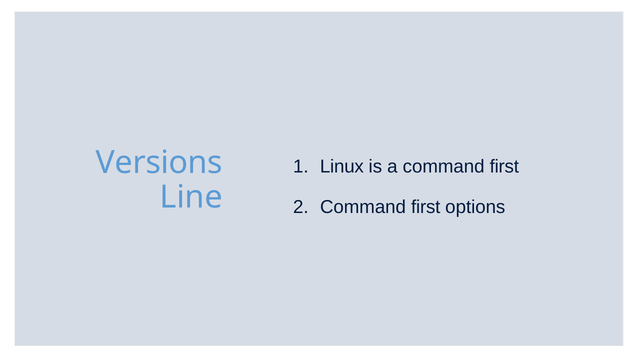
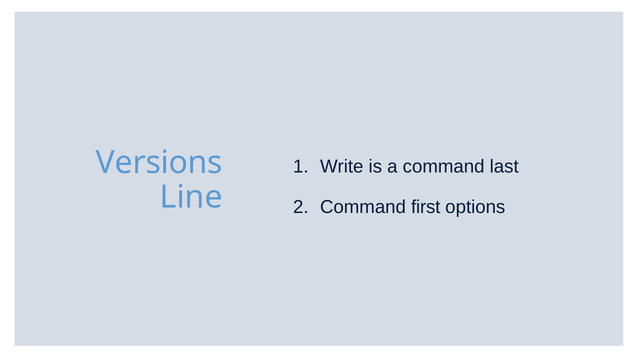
Linux: Linux -> Write (342, 167)
a command first: first -> last (504, 167)
